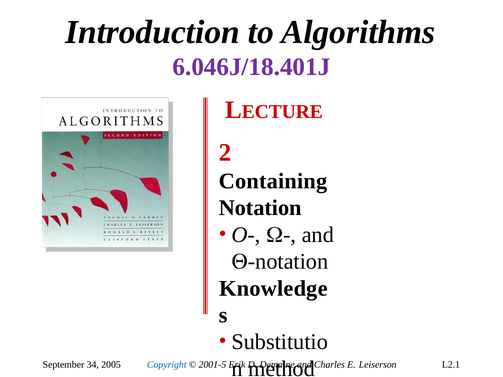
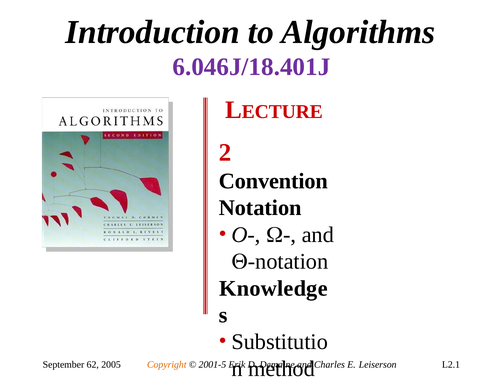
Containing: Containing -> Convention (273, 181)
34: 34 -> 62 (93, 365)
Copyright colour: blue -> orange (167, 365)
